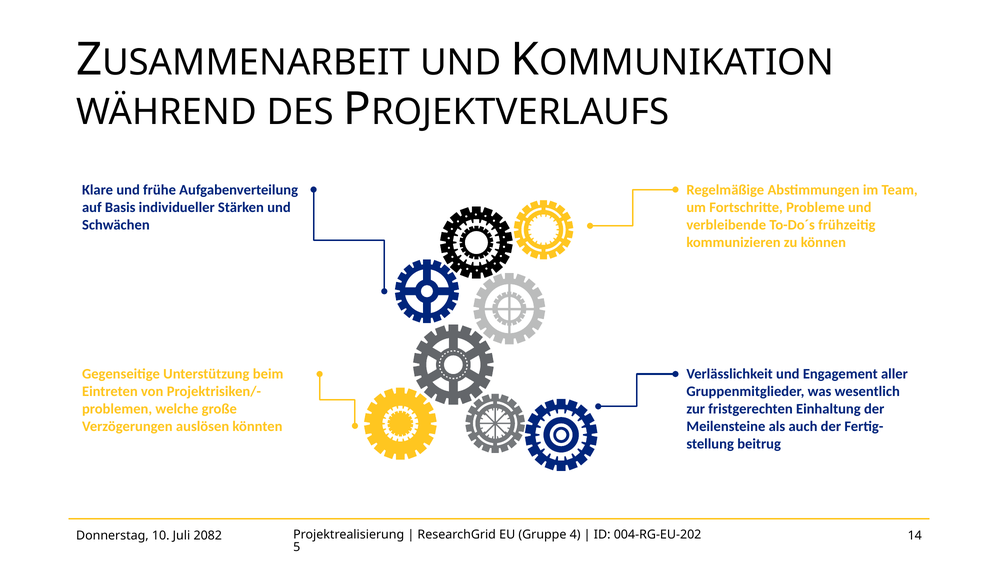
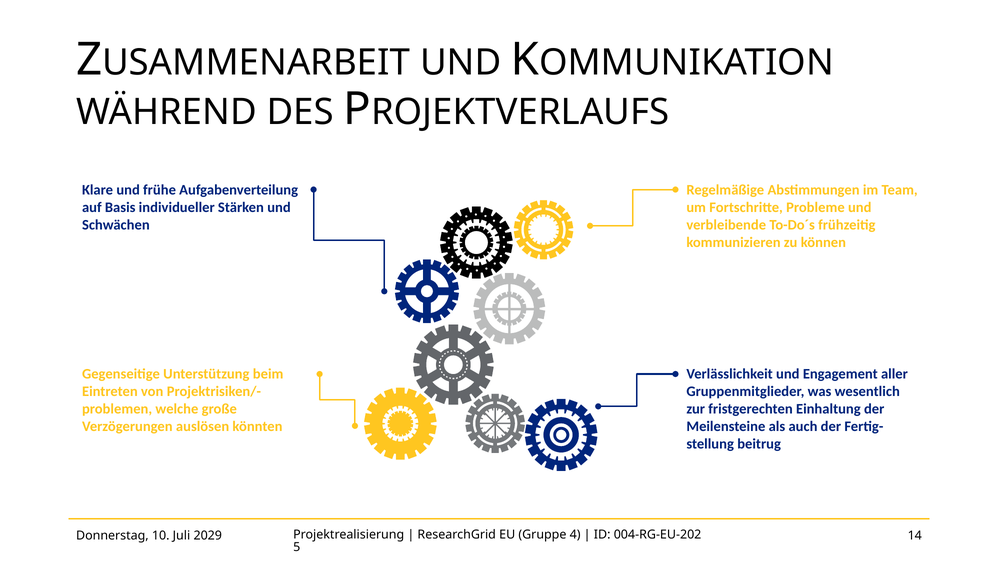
2082: 2082 -> 2029 (208, 536)
